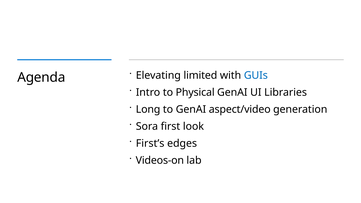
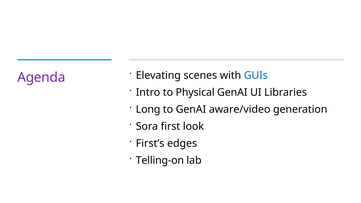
Agenda colour: black -> purple (41, 77)
limited: limited -> scenes (200, 75)
aspect/video: aspect/video -> aware/video (240, 109)
Videos-on: Videos-on -> Telling-on (160, 161)
